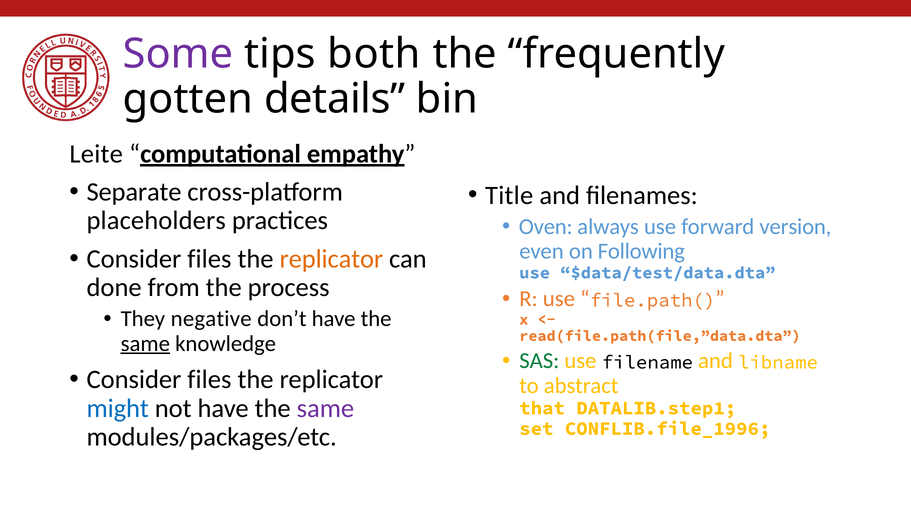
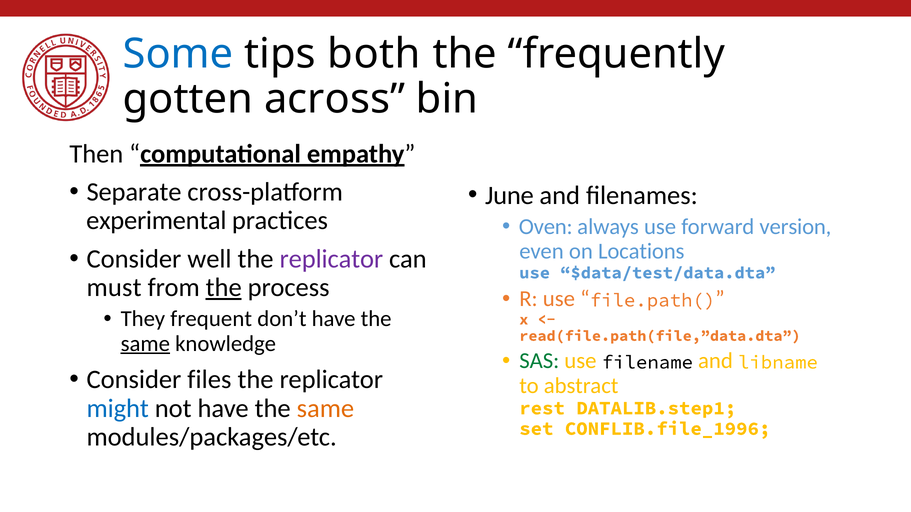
Some colour: purple -> blue (178, 54)
details: details -> across (335, 99)
Leite: Leite -> Then (96, 154)
Title: Title -> June (509, 195)
placeholders: placeholders -> experimental (156, 221)
Following: Following -> Locations (641, 251)
files: files -> well (209, 259)
replicator colour: orange -> purple (331, 259)
done: done -> must (114, 288)
the underline: none -> present (224, 288)
negative: negative -> frequent (211, 319)
same colour: purple -> orange (325, 409)
that: that -> rest (542, 408)
